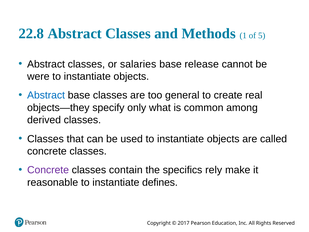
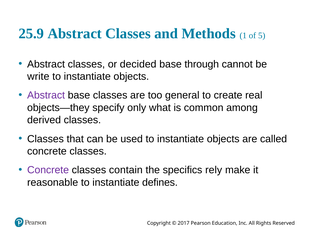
22.8: 22.8 -> 25.9 (31, 34)
salaries: salaries -> decided (138, 64)
release: release -> through (202, 64)
were: were -> write (38, 76)
Abstract colour: blue -> purple (46, 95)
